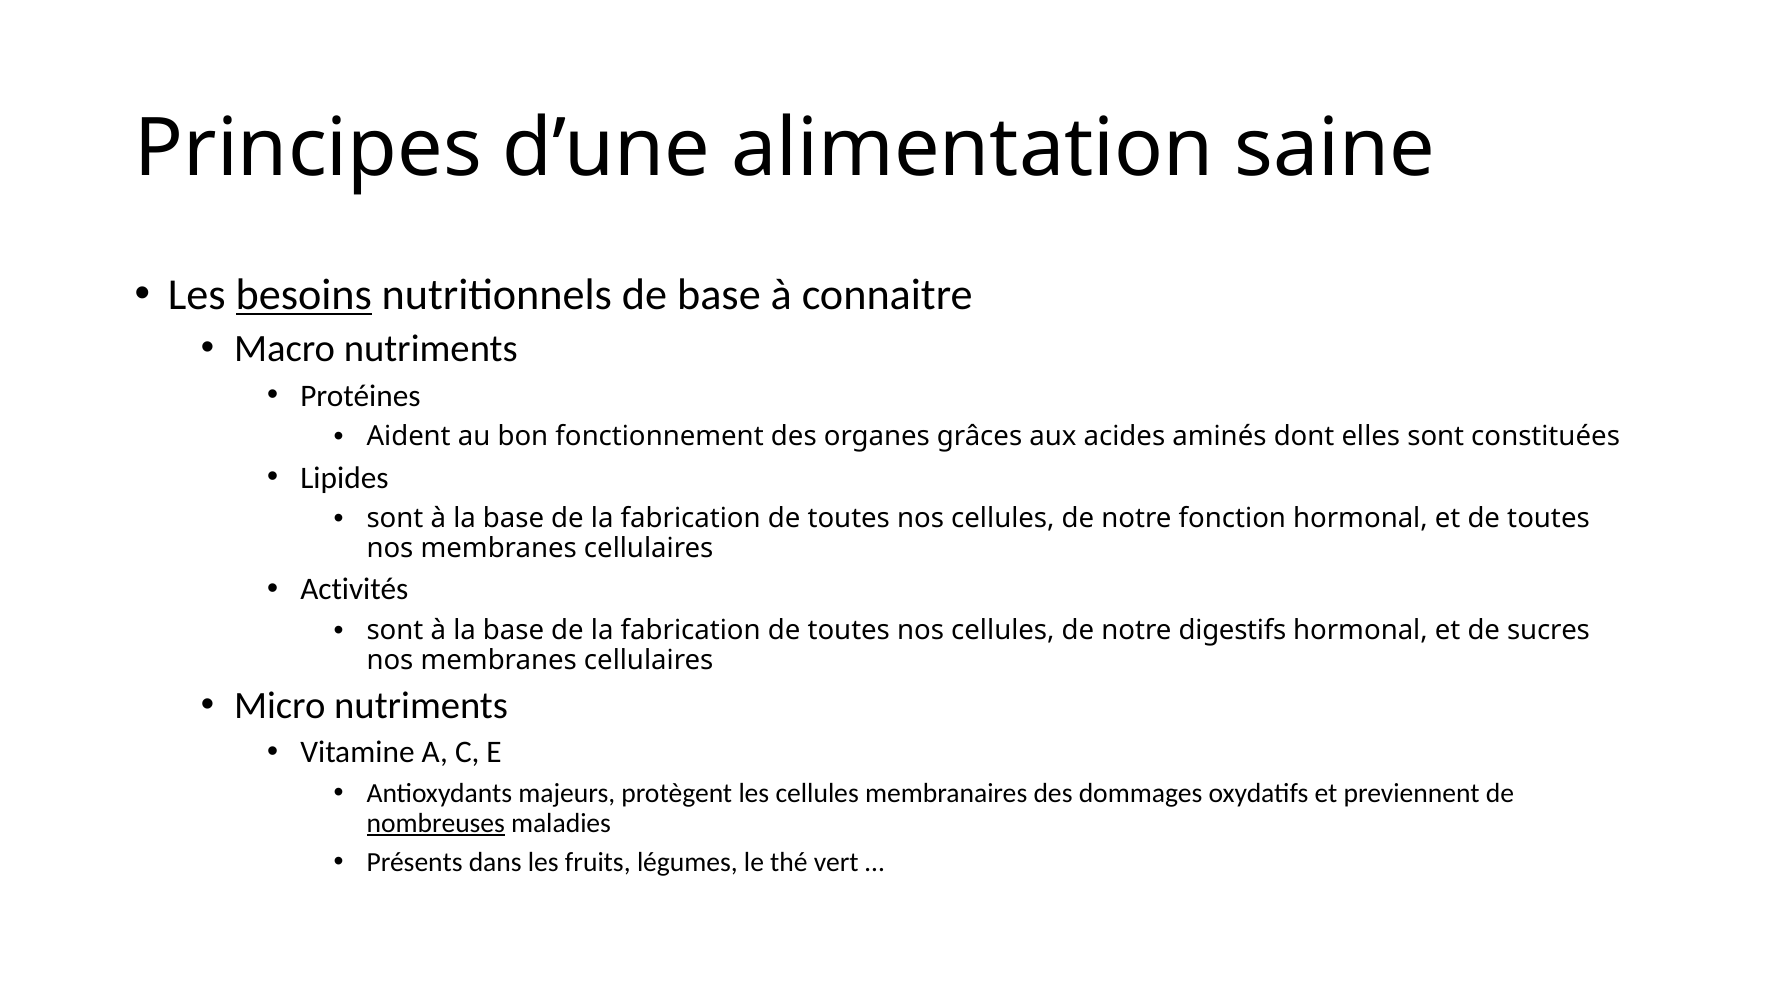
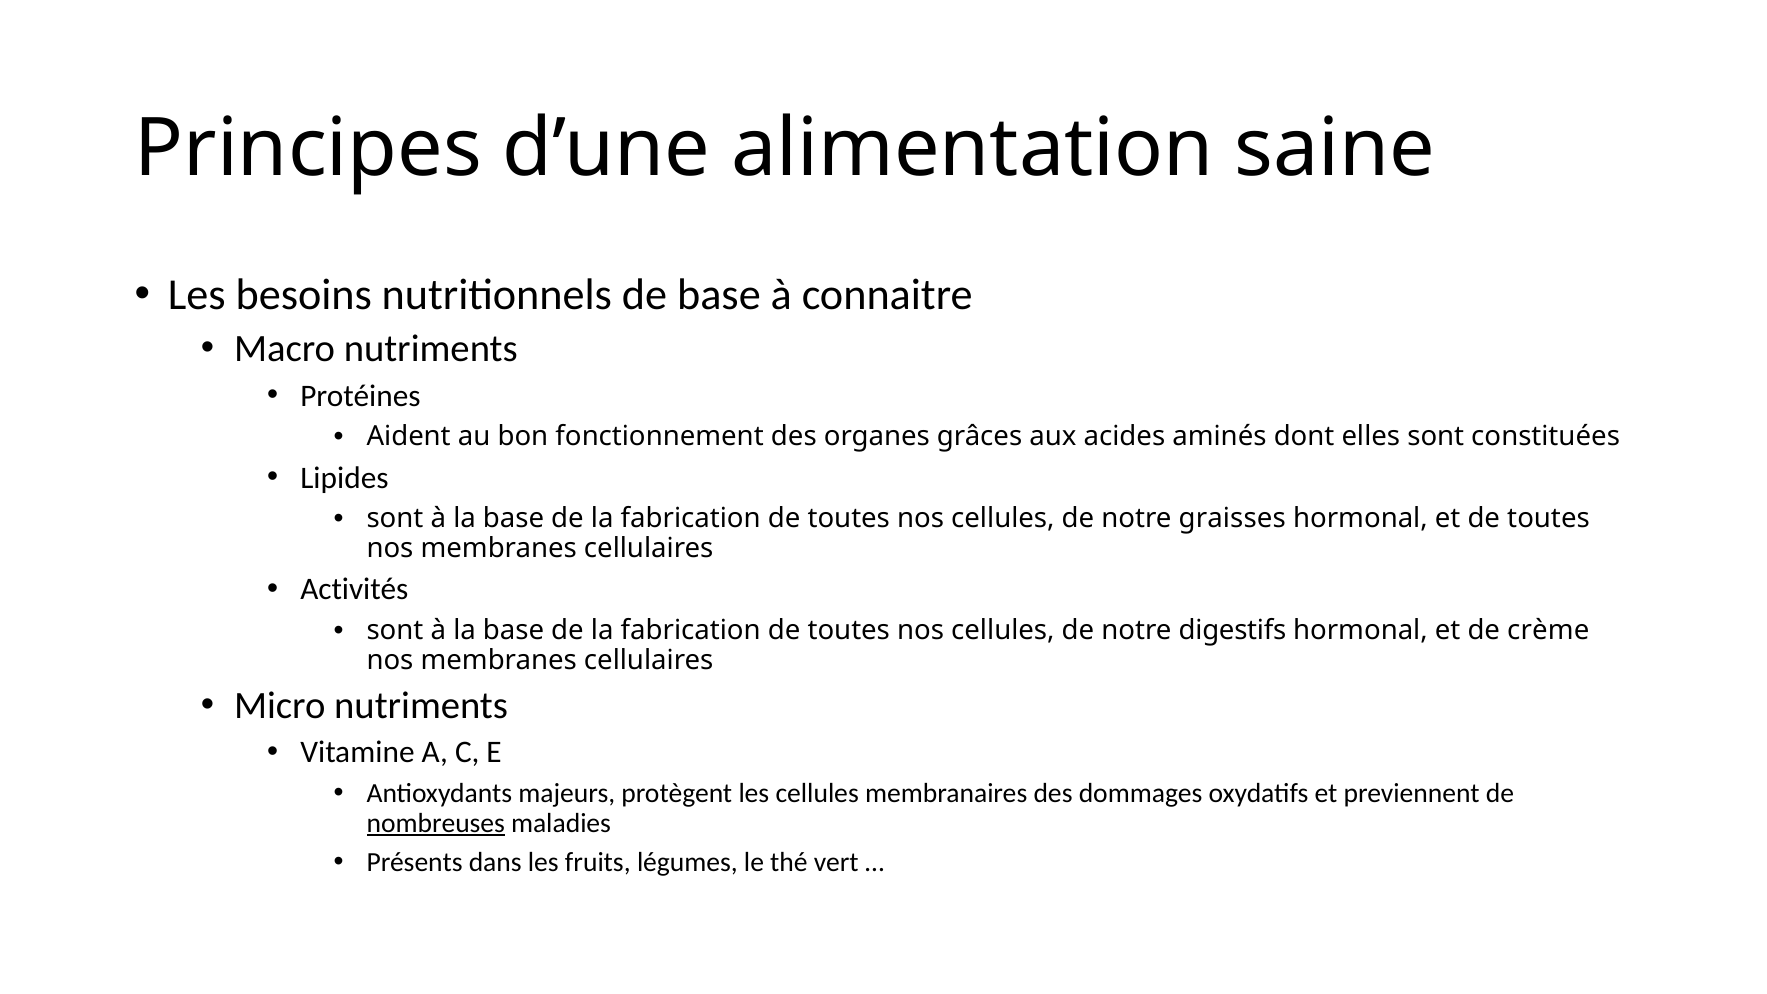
besoins underline: present -> none (304, 295)
fonction: fonction -> graisses (1232, 519)
sucres: sucres -> crème (1548, 631)
